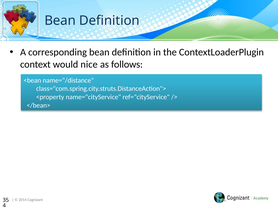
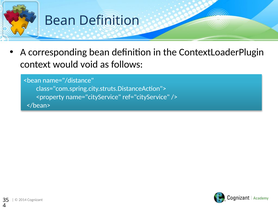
nice: nice -> void (89, 64)
